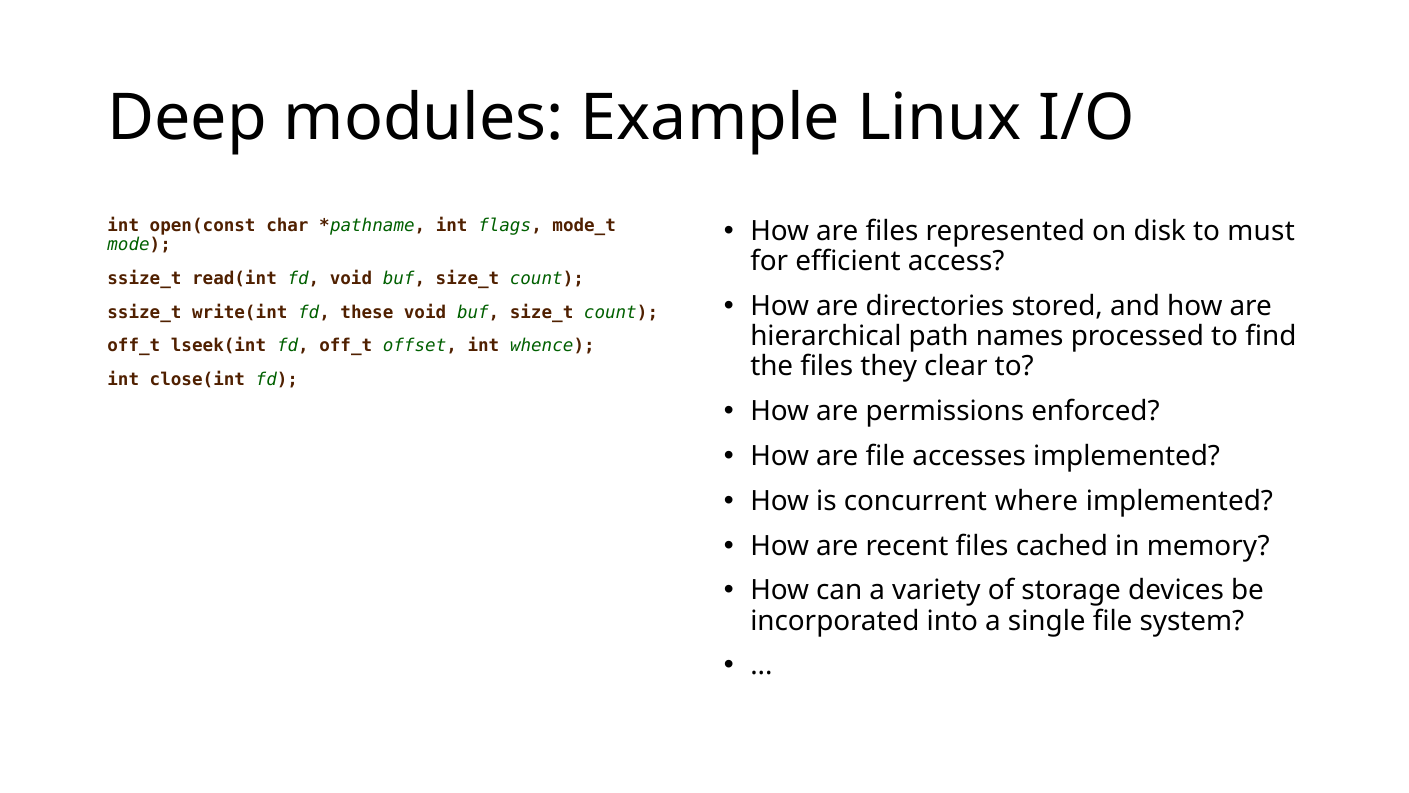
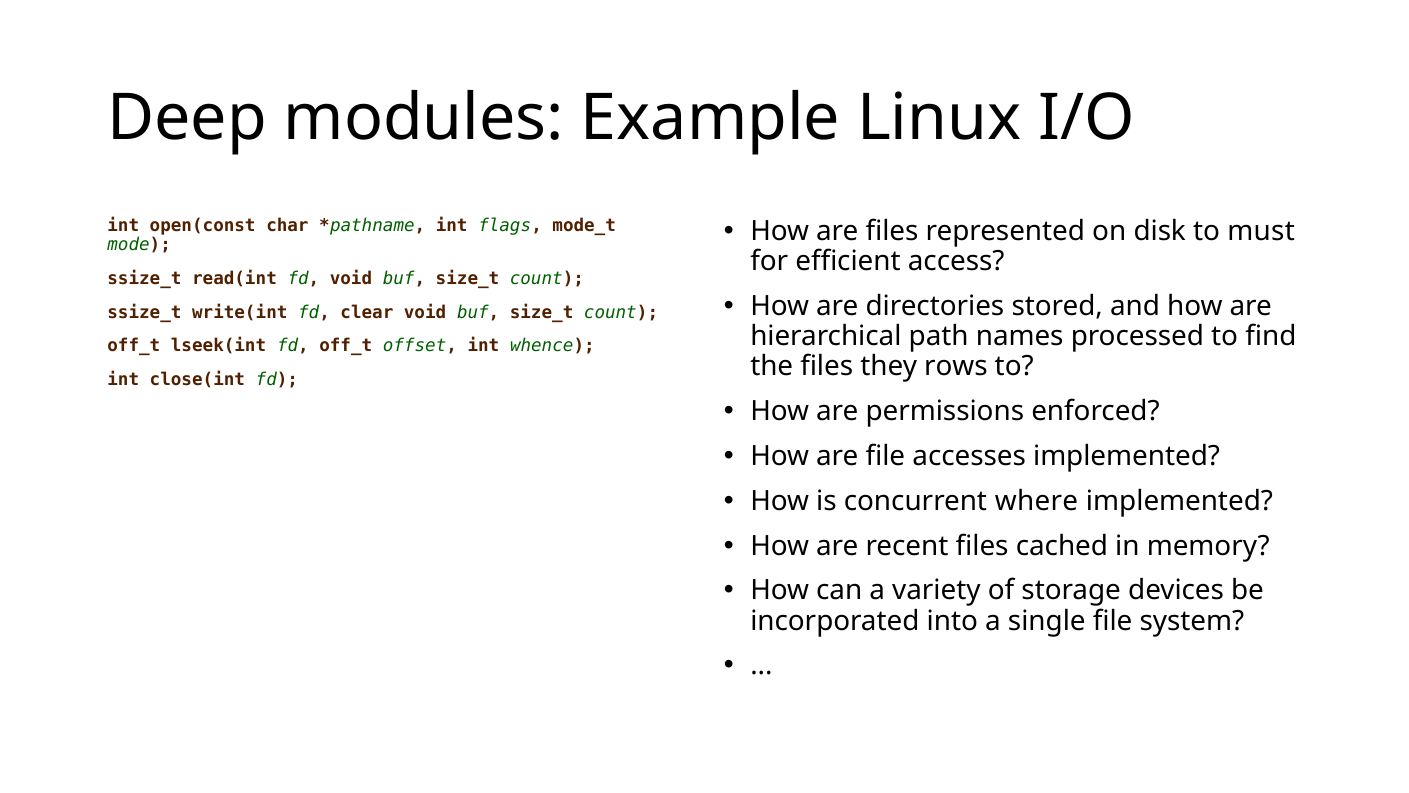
these: these -> clear (367, 312)
clear: clear -> rows (956, 366)
